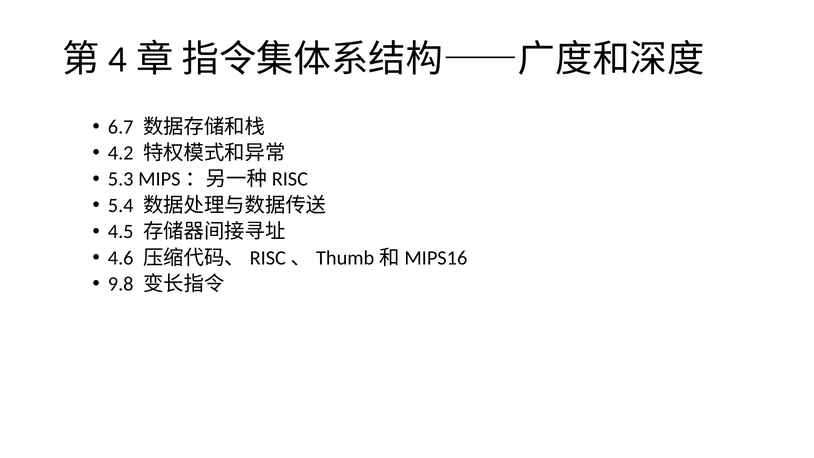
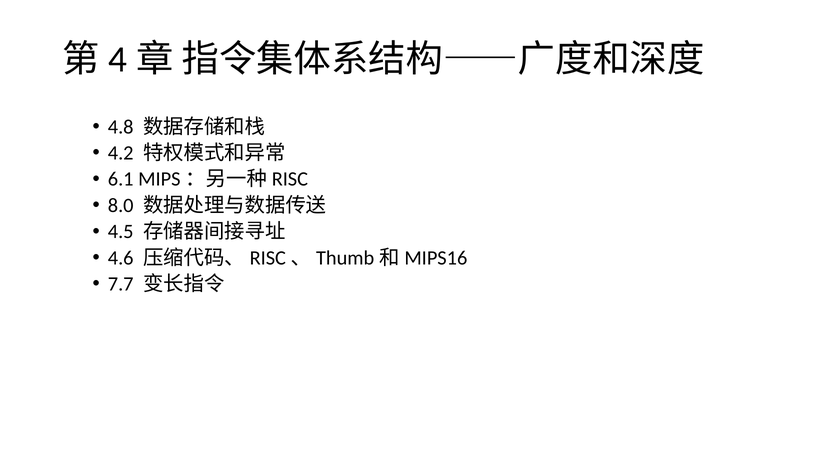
6.7: 6.7 -> 4.8 (121, 127)
5.3: 5.3 -> 6.1 (121, 179)
5.4: 5.4 -> 8.0 (121, 205)
9.8: 9.8 -> 7.7 (121, 284)
